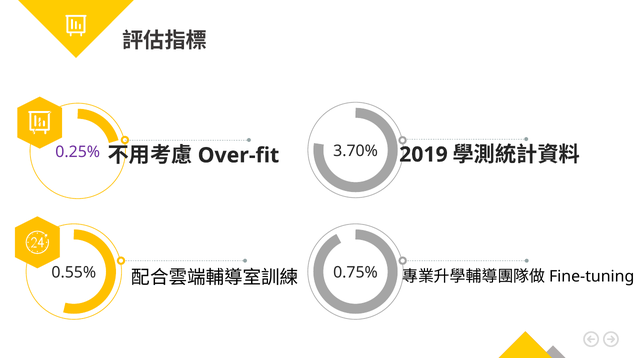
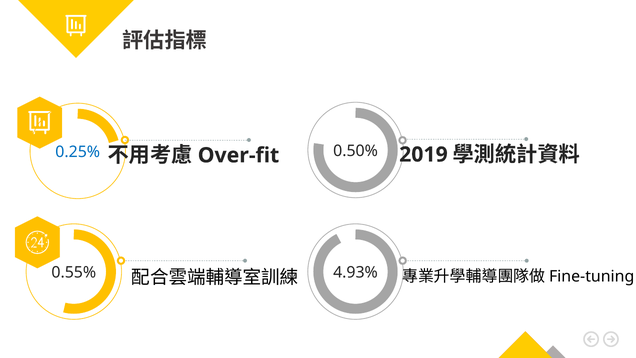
0.25% colour: purple -> blue (78, 152)
3.70%: 3.70% -> 0.50% (356, 151)
0.75%: 0.75% -> 4.93% (355, 272)
